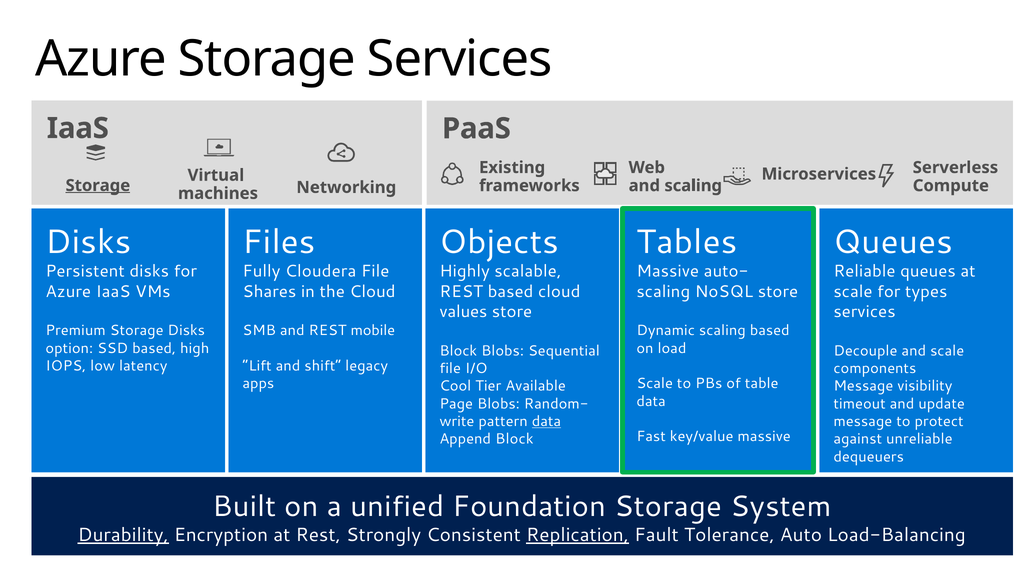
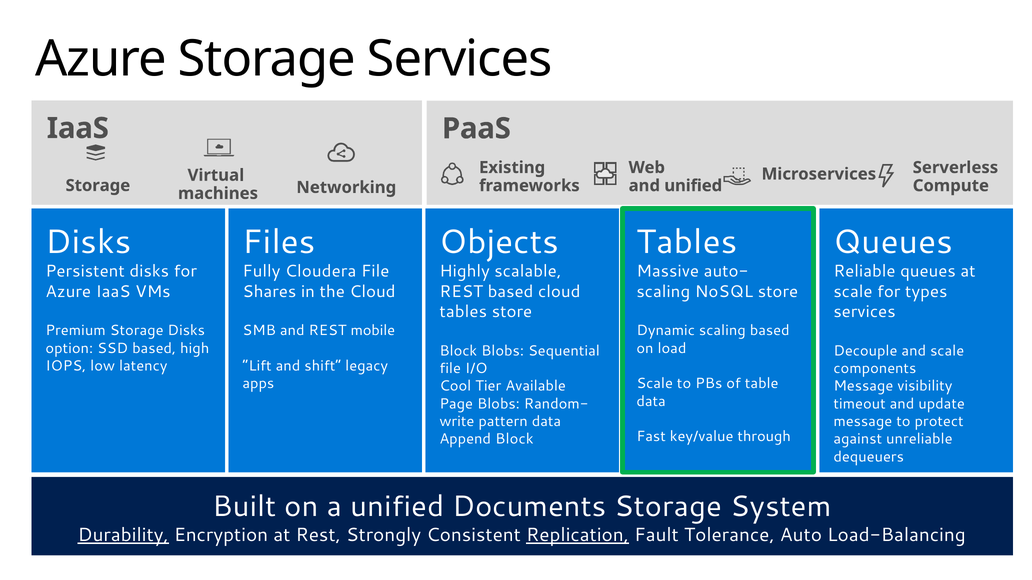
Storage underline: present -> none (98, 186)
and scaling: scaling -> unified (693, 186)
values: values -> tables (463, 312)
data underline: present -> none (546, 422)
key/value massive: massive -> through (764, 437)
Foundation: Foundation -> Documents (529, 507)
